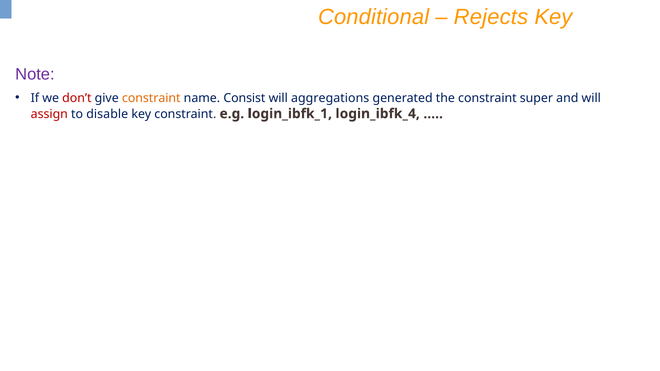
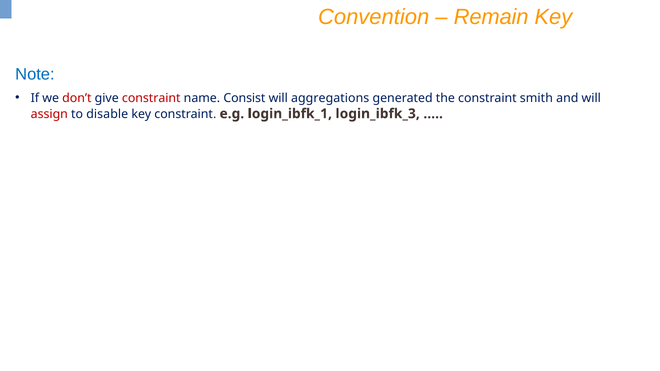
Conditional: Conditional -> Convention (374, 17)
Rejects: Rejects -> Remain (491, 17)
Note colour: purple -> blue (35, 74)
constraint colour: orange -> red (151, 98)
super: super -> smith (536, 98)
login_ibfk_4: login_ibfk_4 -> login_ibfk_3 (378, 114)
